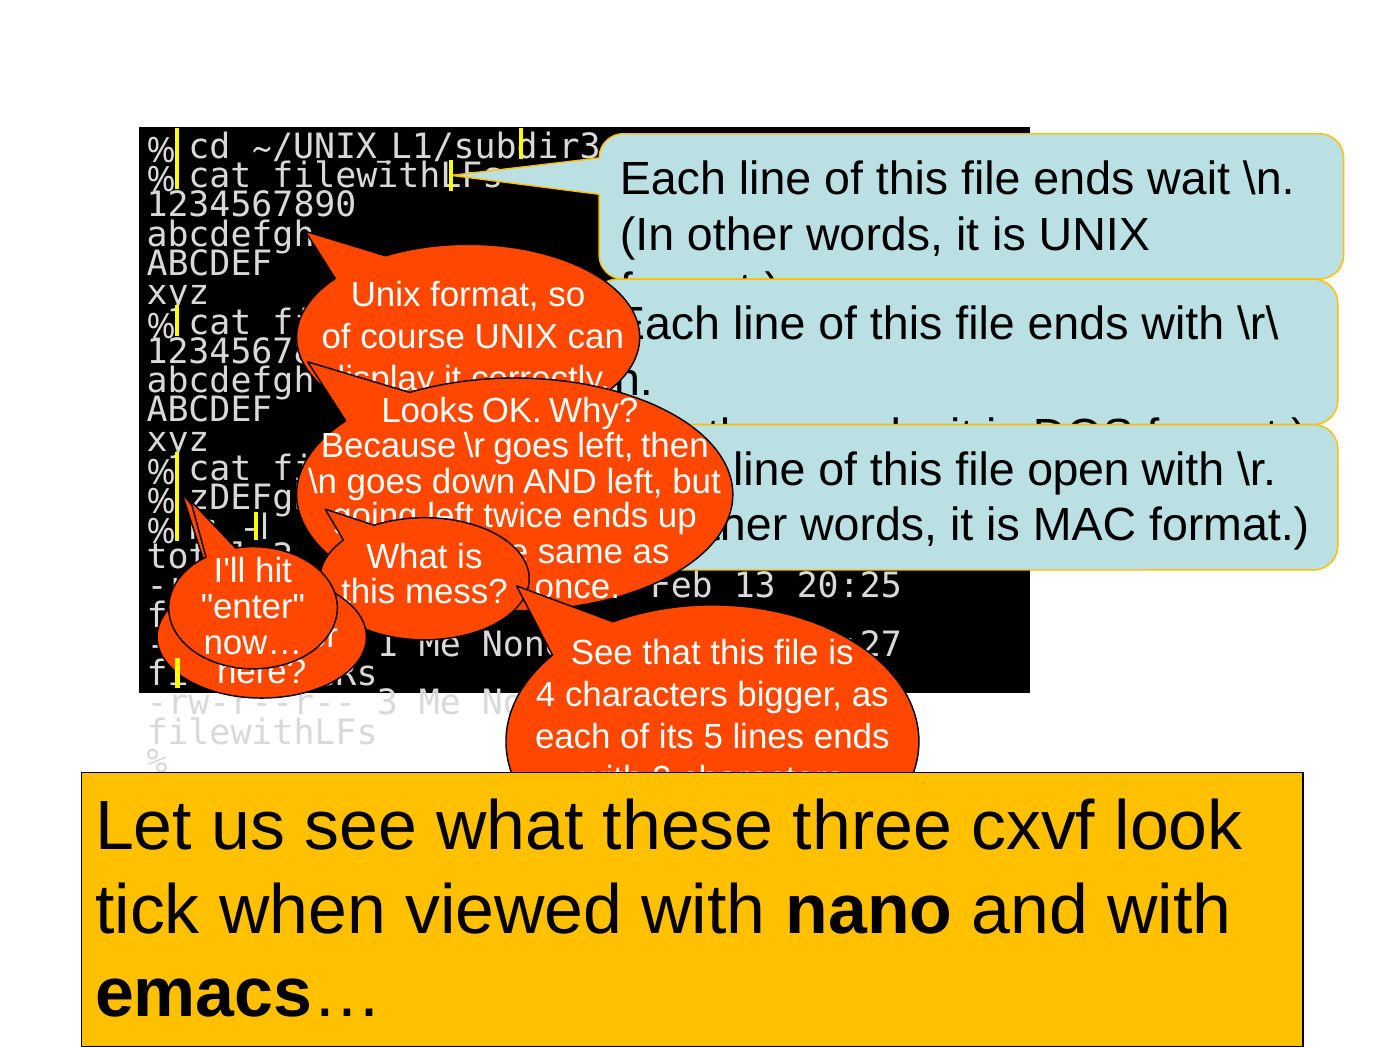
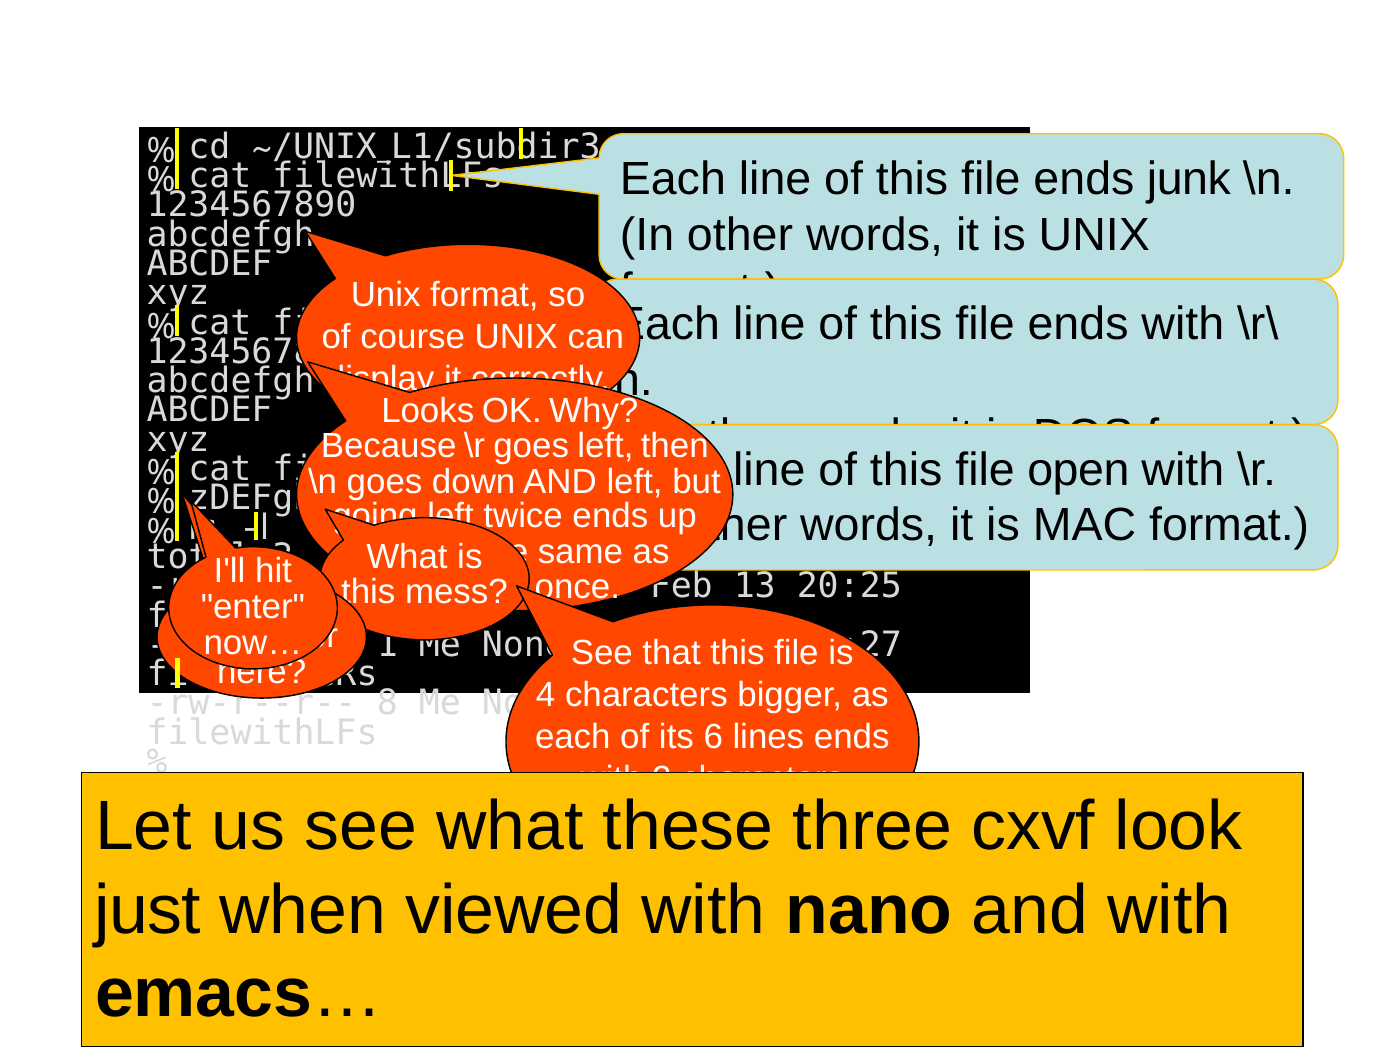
wait: wait -> junk (1189, 179)
3: 3 -> 8 (387, 703)
5: 5 -> 6 (713, 737)
tick: tick -> just (148, 910)
